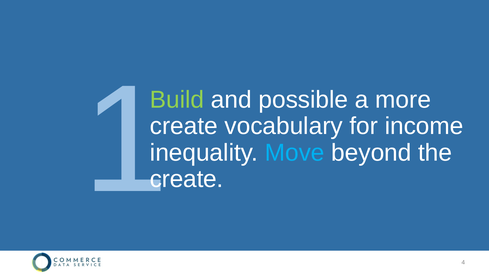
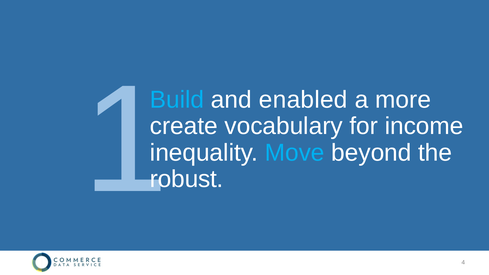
Build colour: light green -> light blue (177, 100)
possible: possible -> enabled (303, 100)
create: create -> robust (187, 179)
